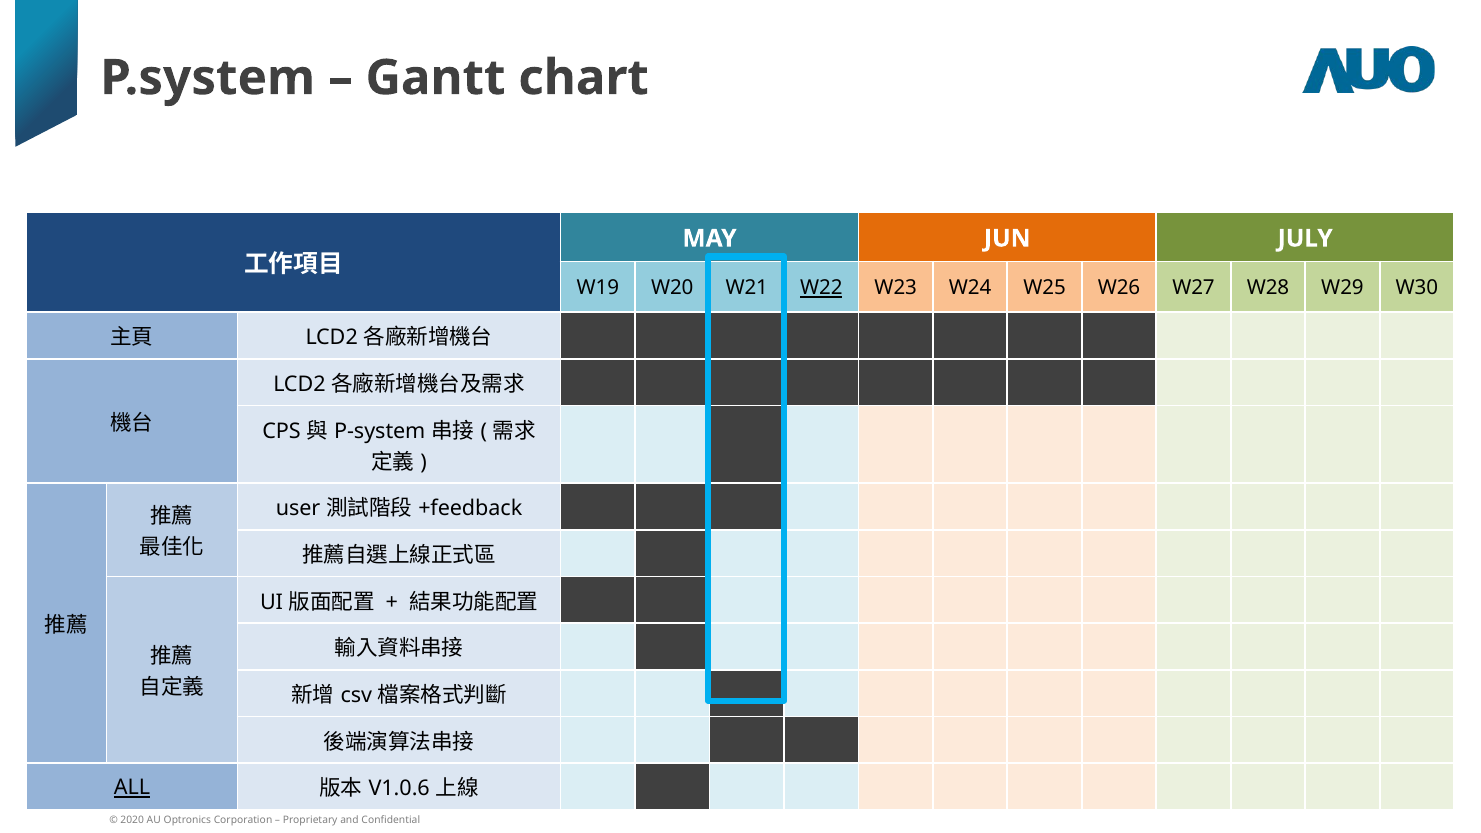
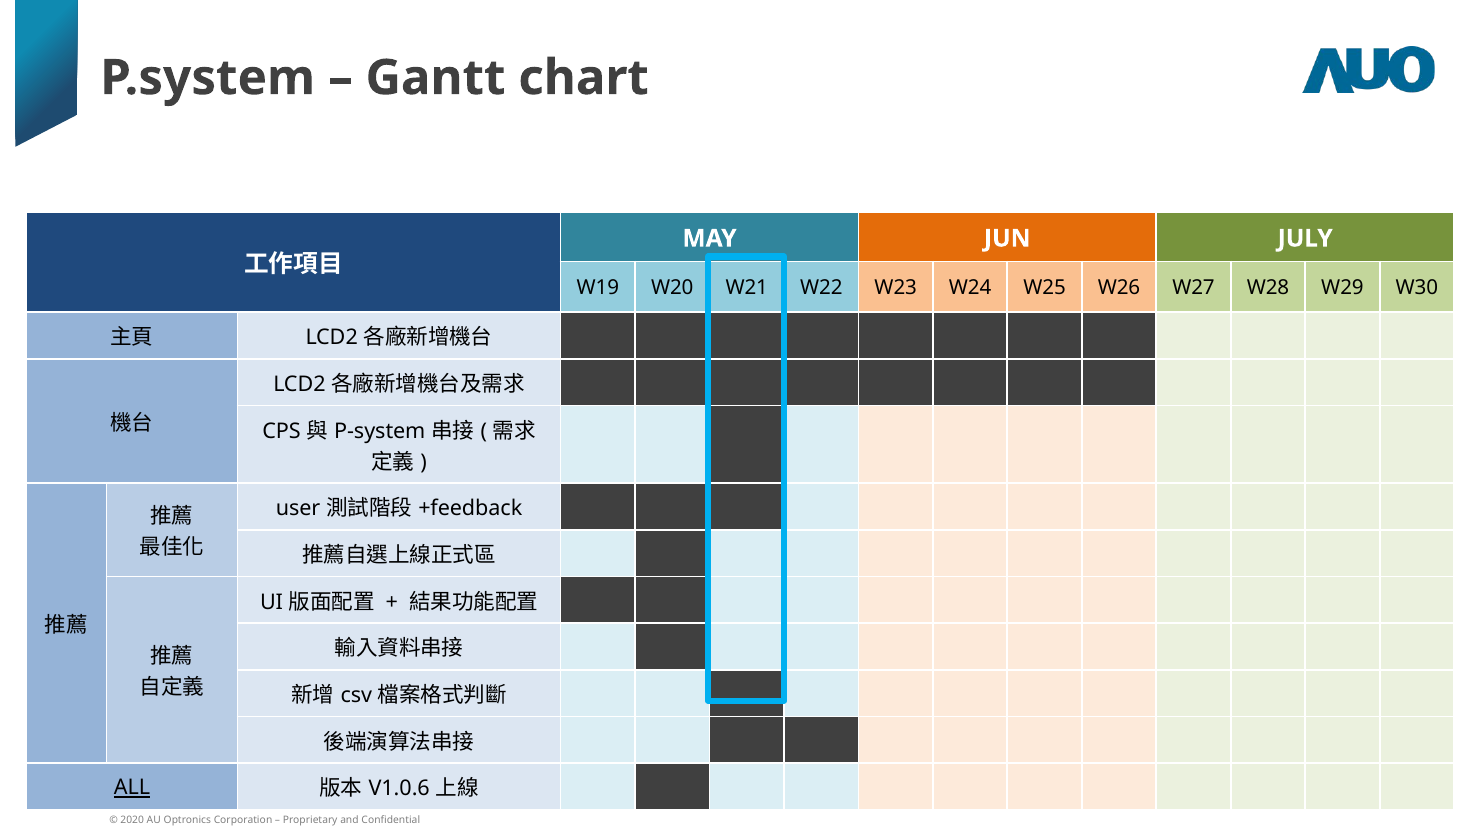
W22 underline: present -> none (821, 288)
